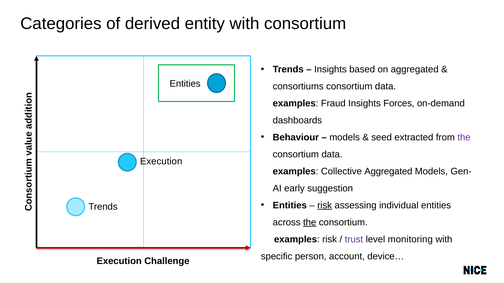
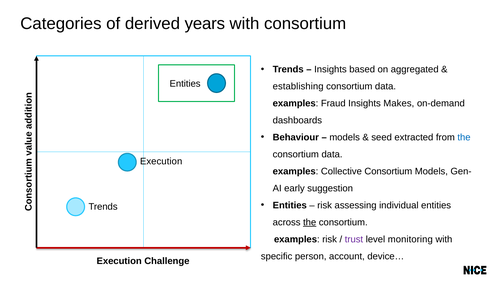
entity: entity -> years (205, 24)
consortiums: consortiums -> establishing (298, 87)
Forces: Forces -> Makes (399, 104)
the colour: purple -> blue (464, 138)
Collective Aggregated: Aggregated -> Consortium (388, 172)
risk underline: present -> none (325, 206)
